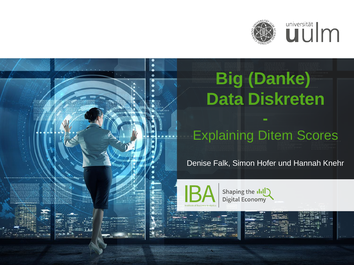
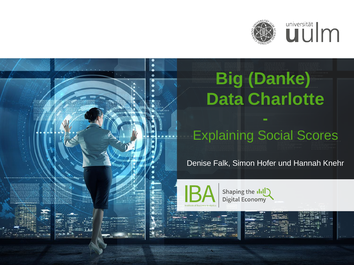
Diskreten: Diskreten -> Charlotte (286, 99)
Ditem: Ditem -> Social (275, 136)
